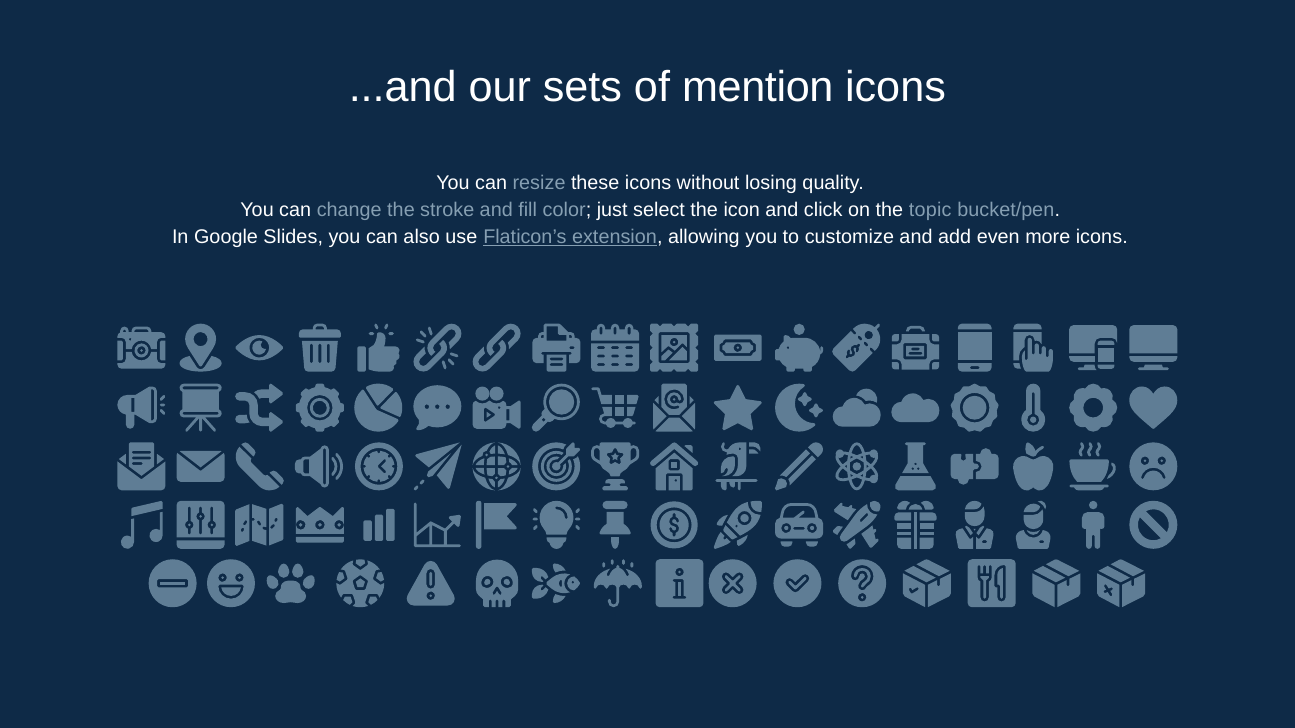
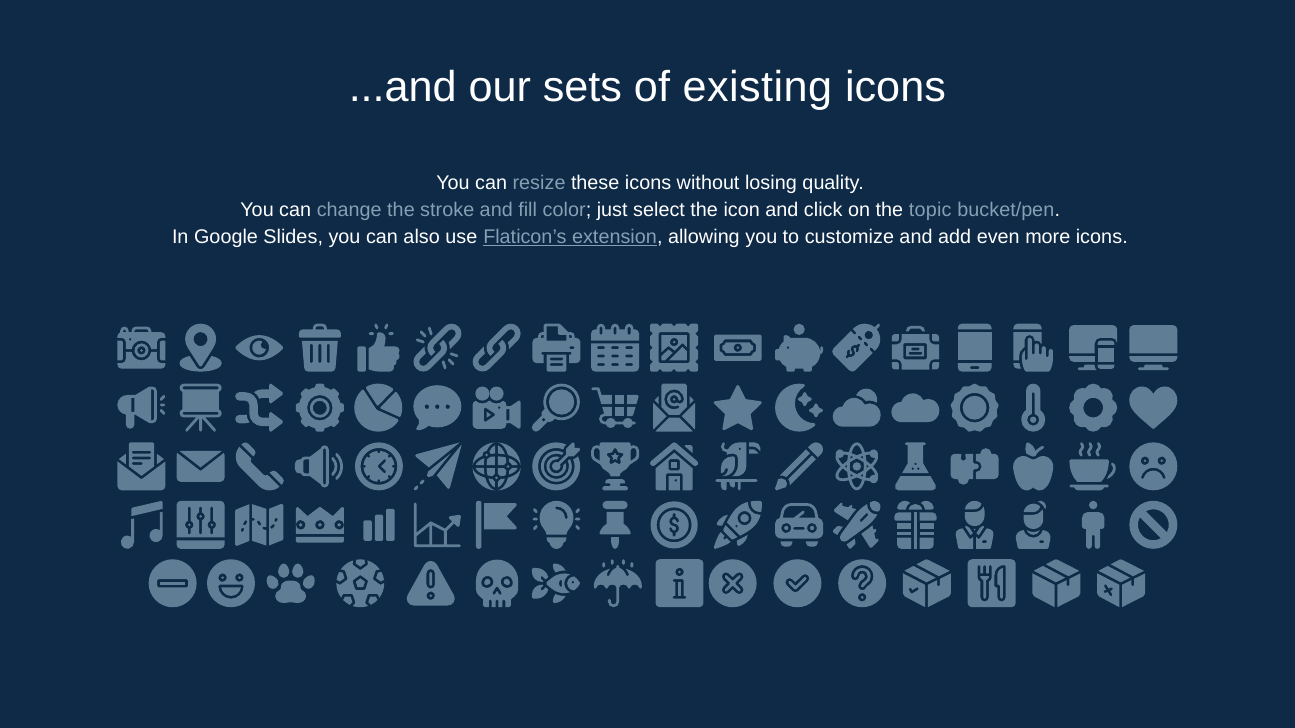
mention: mention -> existing (757, 88)
